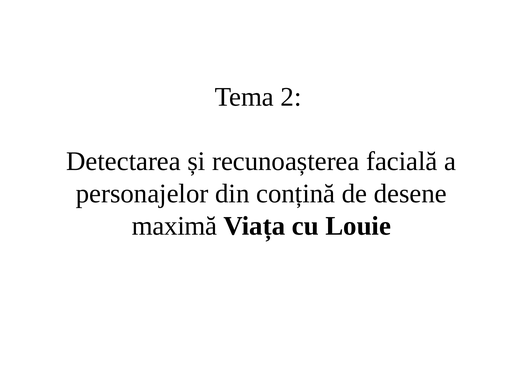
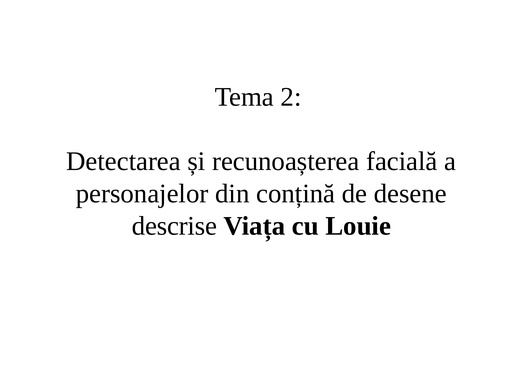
maximă: maximă -> descrise (174, 226)
